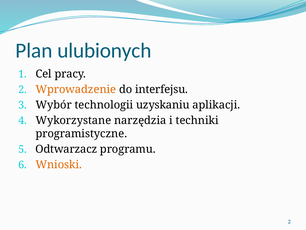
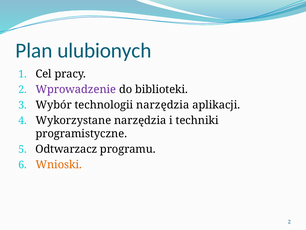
Wprowadzenie colour: orange -> purple (76, 89)
interfejsu: interfejsu -> biblioteki (161, 89)
technologii uzyskaniu: uzyskaniu -> narzędzia (163, 105)
